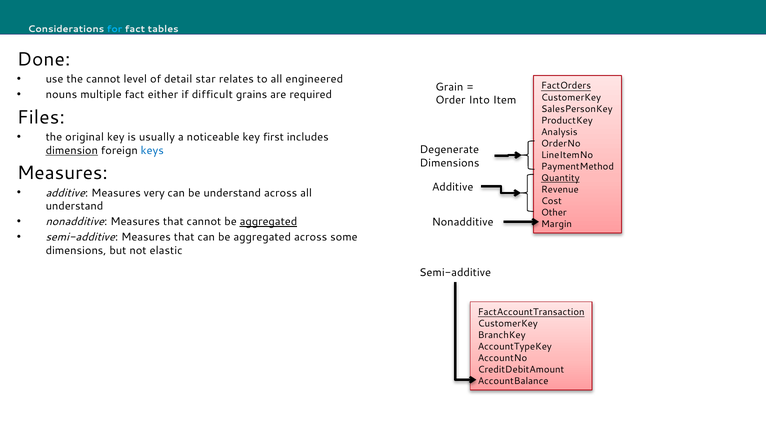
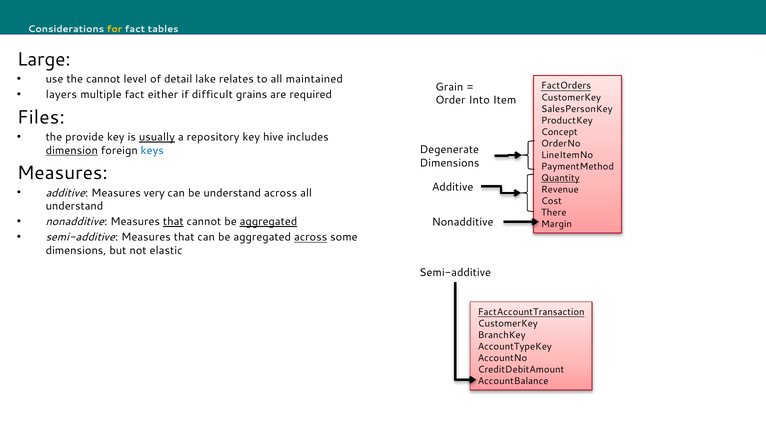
for colour: light blue -> yellow (115, 29)
Done: Done -> Large (44, 59)
star: star -> lake (206, 79)
engineered: engineered -> maintained (314, 79)
nouns: nouns -> layers (61, 95)
Analysis: Analysis -> Concept (559, 132)
original: original -> provide (85, 137)
usually underline: none -> present (157, 137)
noticeable: noticeable -> repository (213, 137)
first: first -> hive (273, 137)
Other: Other -> There (554, 213)
that underline: none -> present (173, 222)
across underline: none -> present (311, 237)
